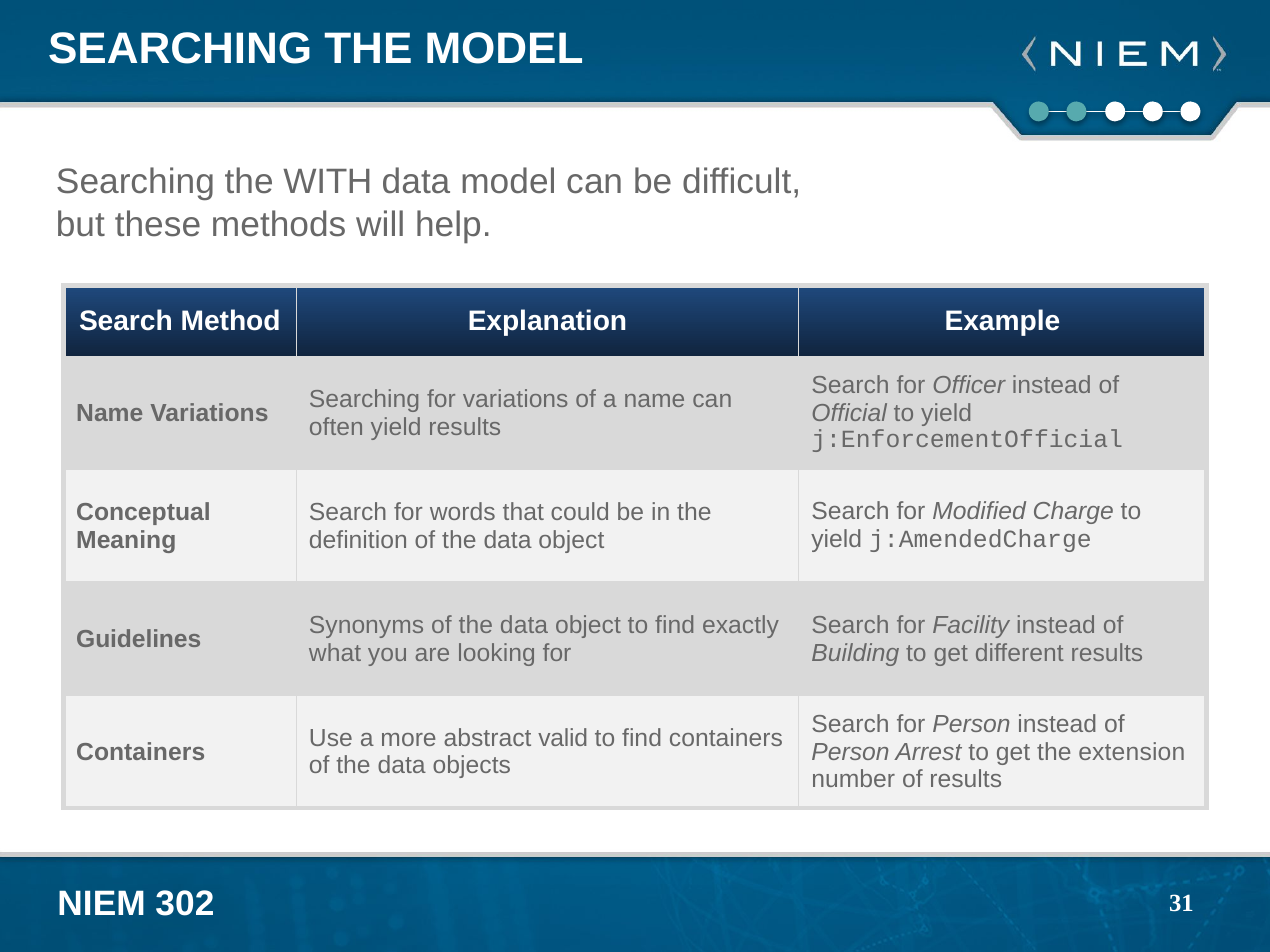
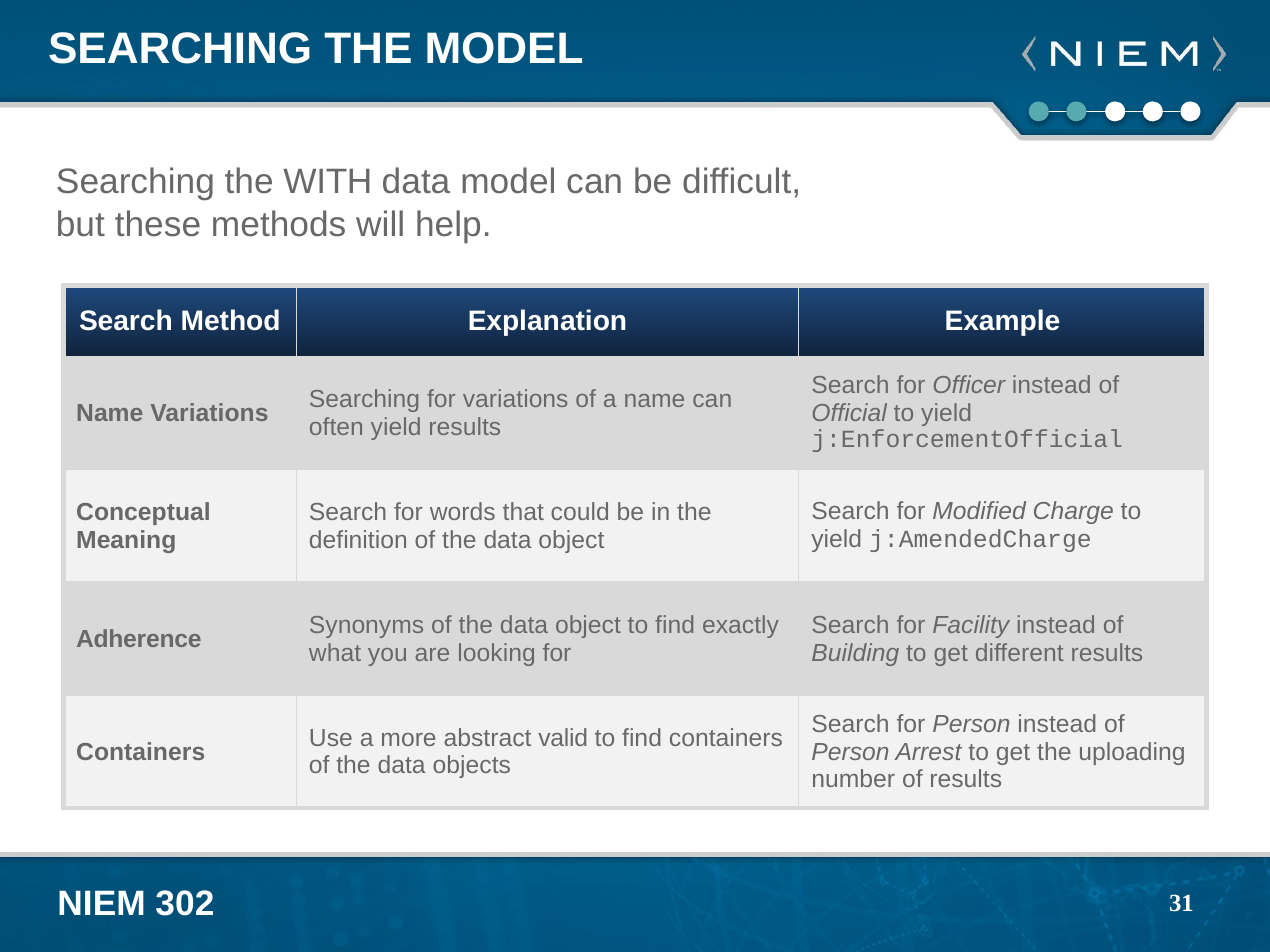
Guidelines: Guidelines -> Adherence (139, 639)
extension: extension -> uploading (1132, 752)
